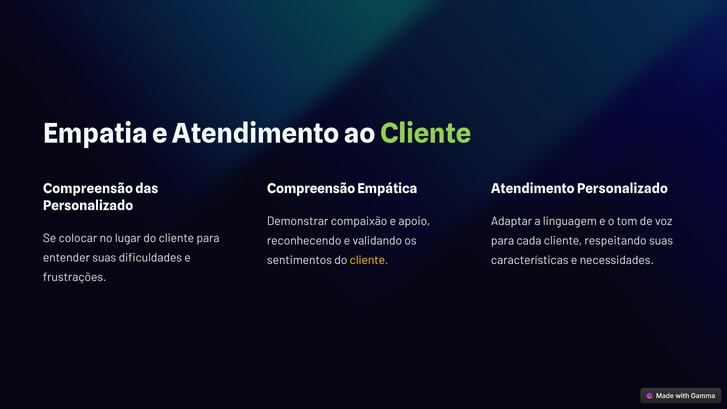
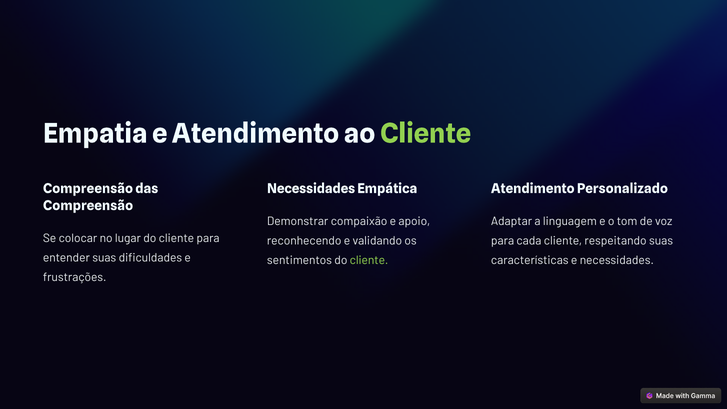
Compreensão: Compreensão -> Necessidades (311, 189)
Personalizado: Personalizado -> Compreensão (88, 206)
cliente colour: yellow -> light green (369, 260)
